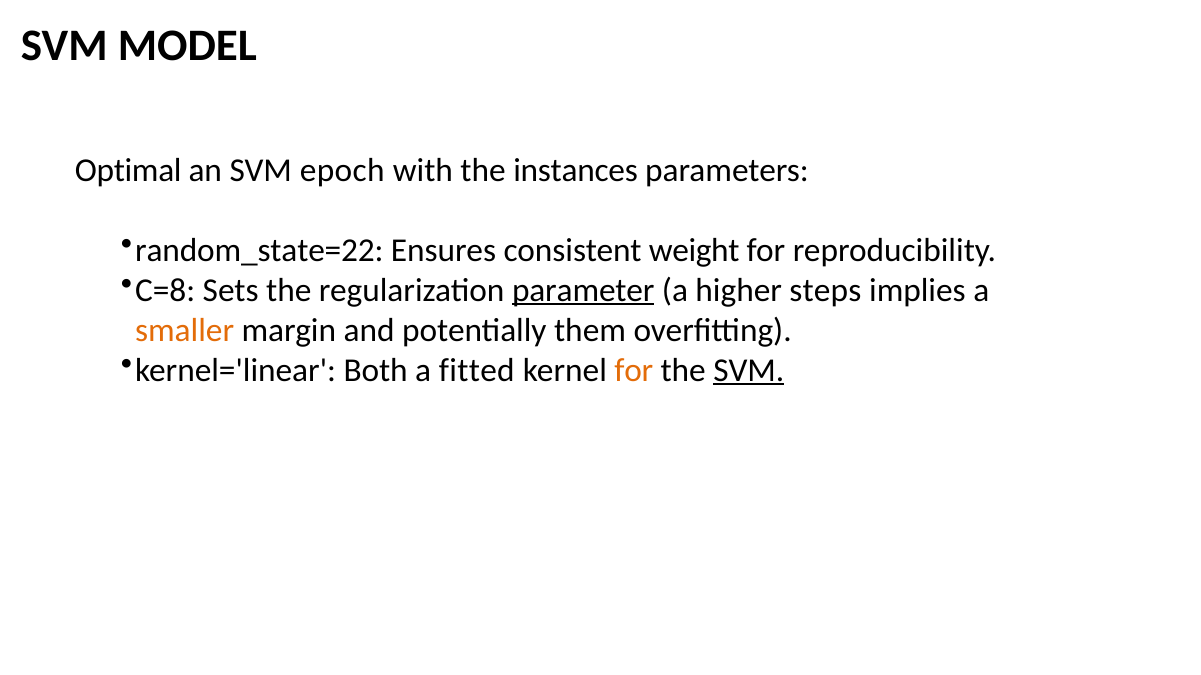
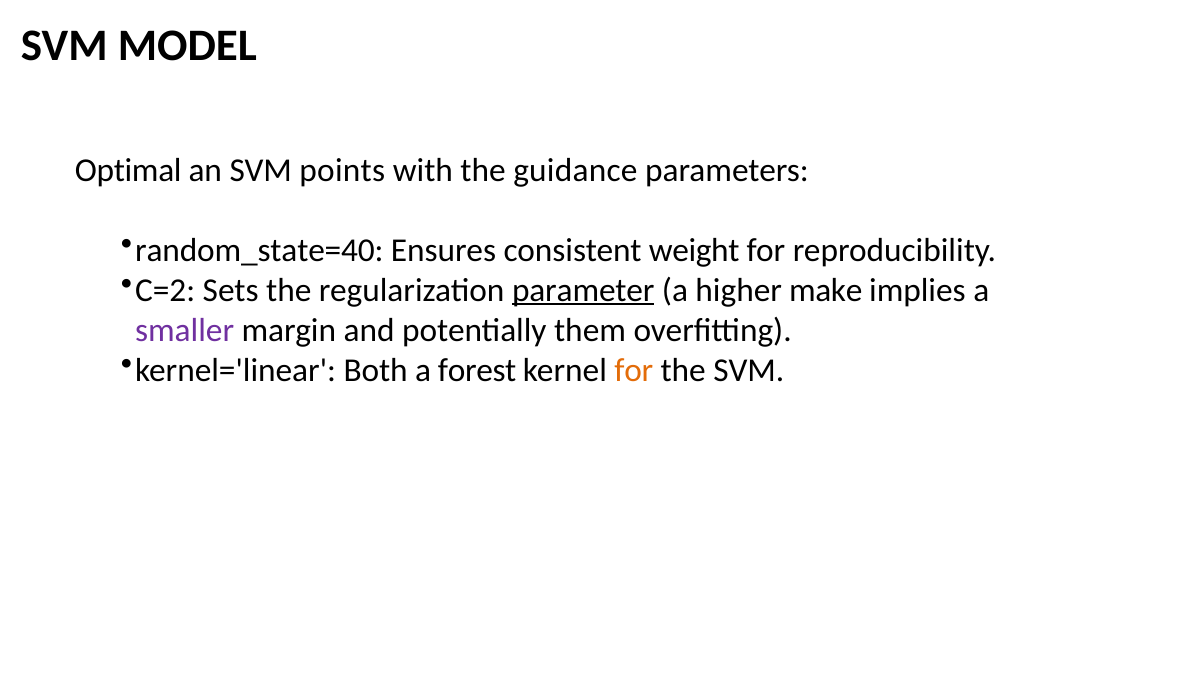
epoch: epoch -> points (342, 170)
instances: instances -> guidance (575, 170)
random_state=22: random_state=22 -> random_state=40 (259, 250)
C=8: C=8 -> C=2 (165, 290)
steps: steps -> make (826, 290)
smaller colour: orange -> purple (185, 330)
fitted: fitted -> forest (477, 370)
SVM underline: present -> none (749, 370)
